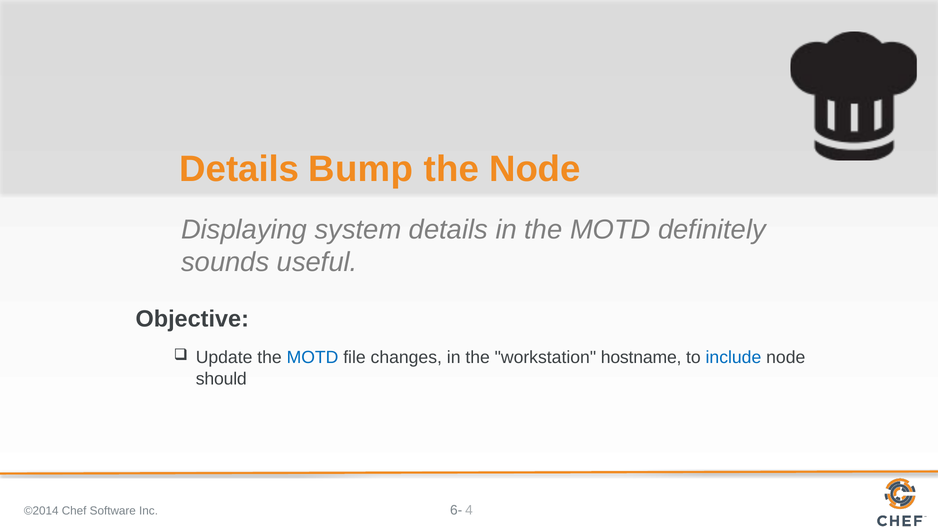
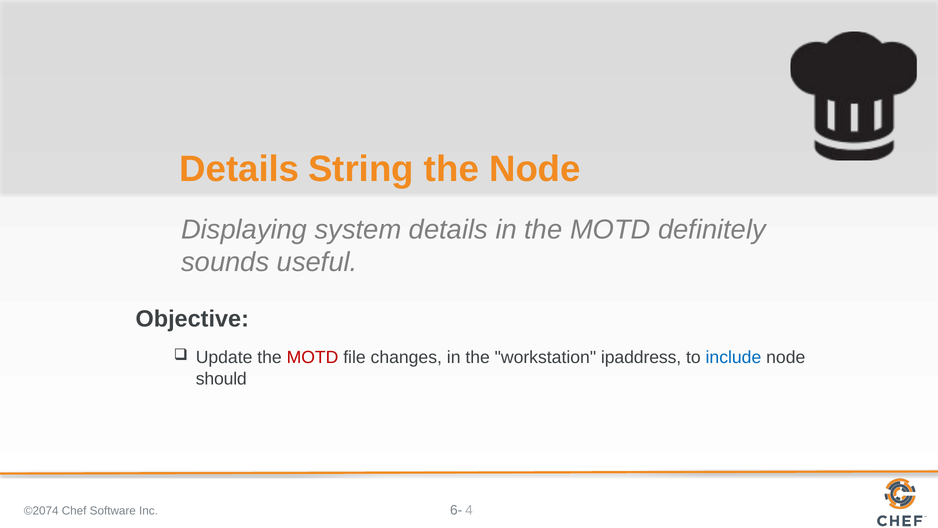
Bump: Bump -> String (361, 169)
MOTD colour: blue -> red (313, 357)
hostname: hostname -> ipaddress (641, 357)
©2014: ©2014 -> ©2074 (41, 511)
